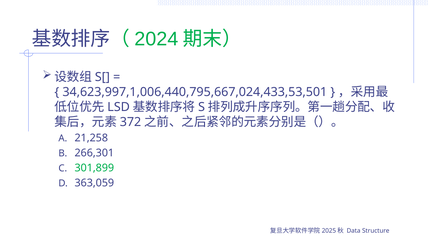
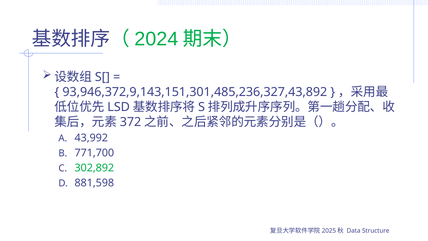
34,623,997,1,006,440,795,667,024,433,53,501: 34,623,997,1,006,440,795,667,024,433,53,501 -> 93,946,372,9,143,151,301,485,236,327,43,892 (195, 92)
21,258: 21,258 -> 43,992 (91, 138)
266,301: 266,301 -> 771,700 (94, 153)
301,899: 301,899 -> 302,892 (94, 168)
363,059: 363,059 -> 881,598 (94, 183)
